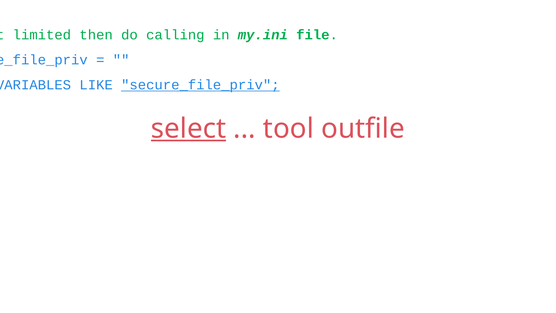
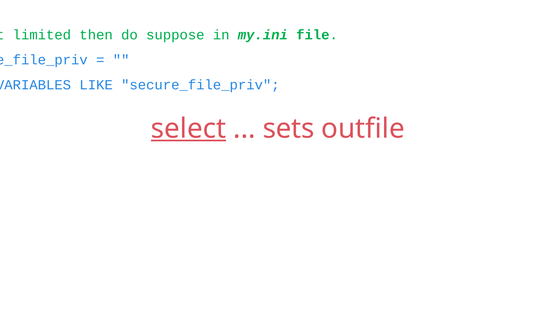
calling: calling -> suppose (175, 35)
secure_file_priv underline: present -> none (200, 85)
tool: tool -> sets (289, 128)
